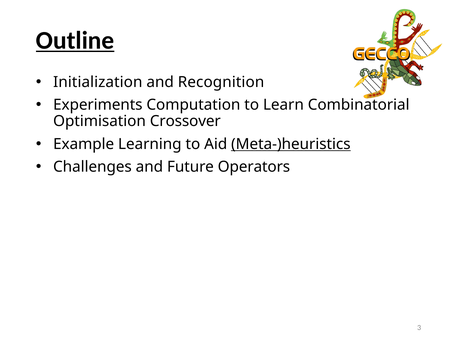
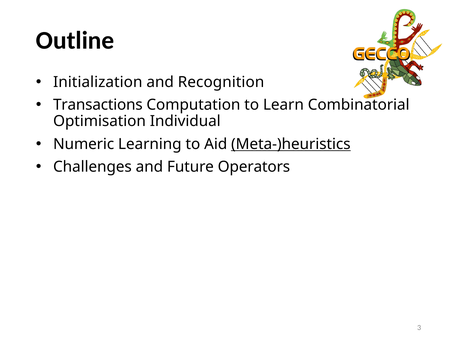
Outline underline: present -> none (75, 40)
Experiments: Experiments -> Transactions (98, 105)
Crossover: Crossover -> Individual (185, 121)
Example: Example -> Numeric (84, 144)
